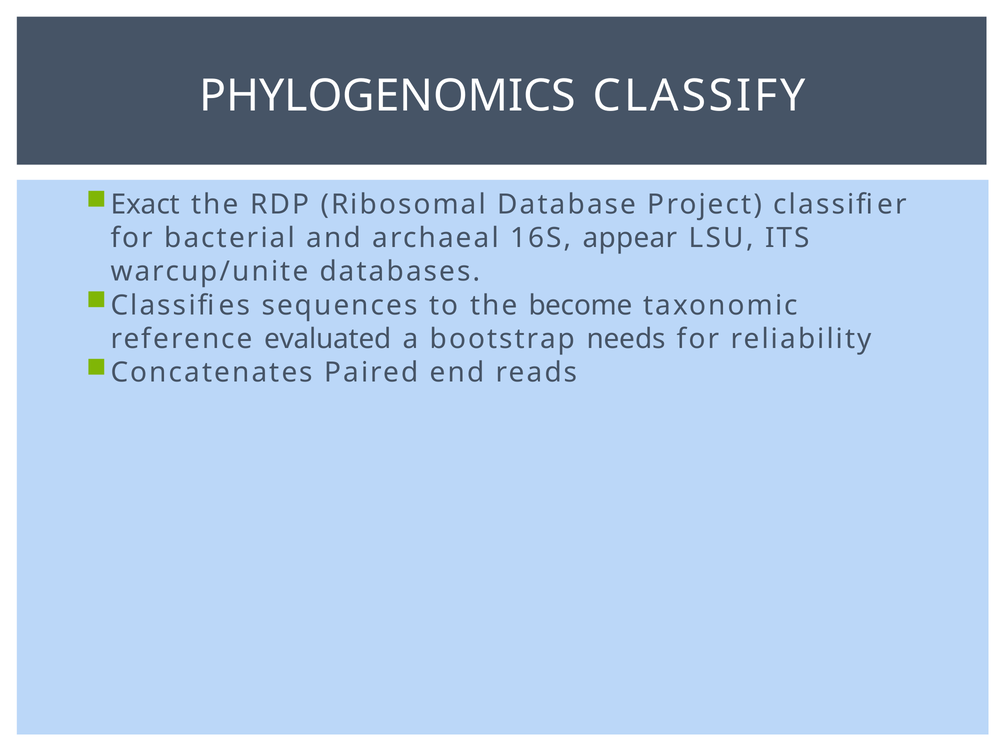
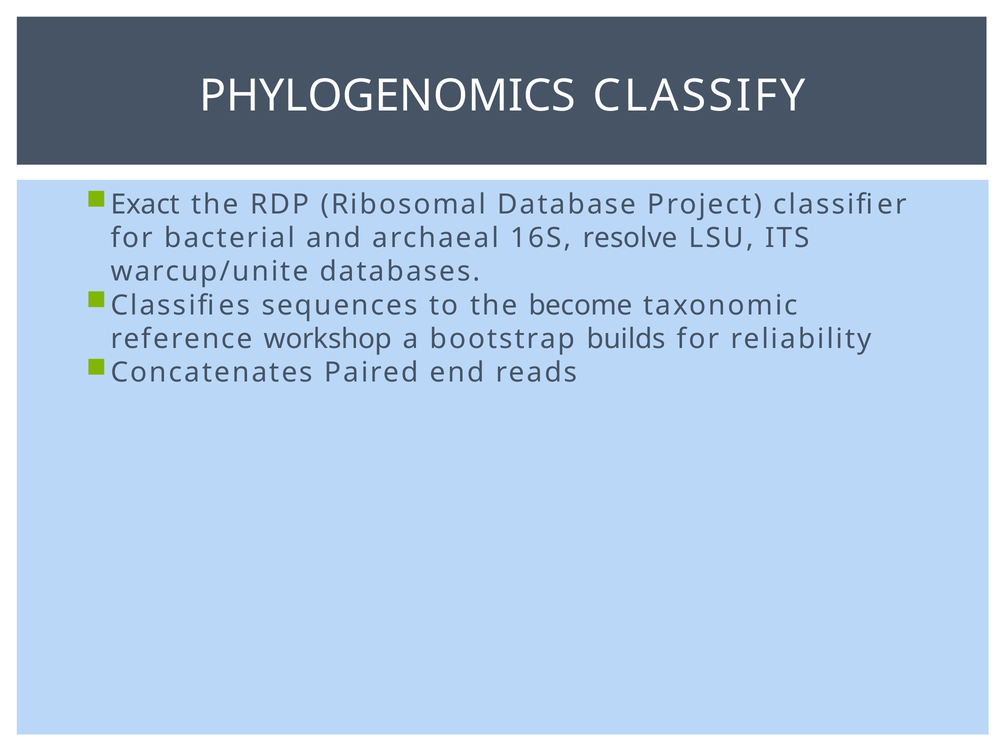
appear: appear -> resolve (630, 238)
evaluated: evaluated -> workshop (328, 339)
needs: needs -> builds (626, 339)
